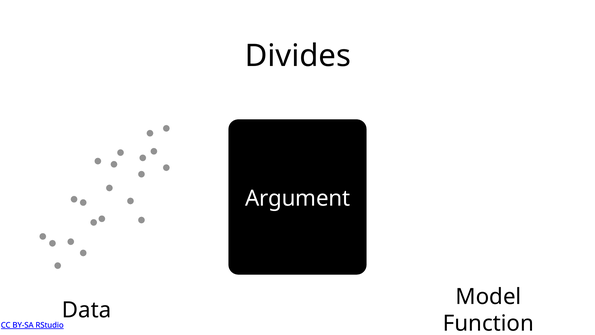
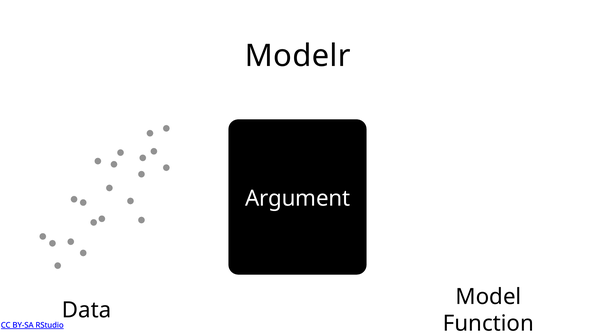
Divides: Divides -> Modelr (298, 56)
